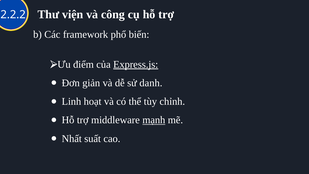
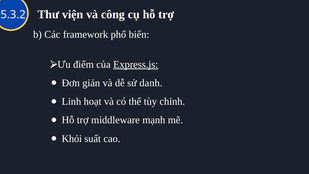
2.2.2: 2.2.2 -> 5.3.2 (13, 15)
mạnh underline: present -> none (154, 120)
Nhất: Nhất -> Khỏi (72, 138)
